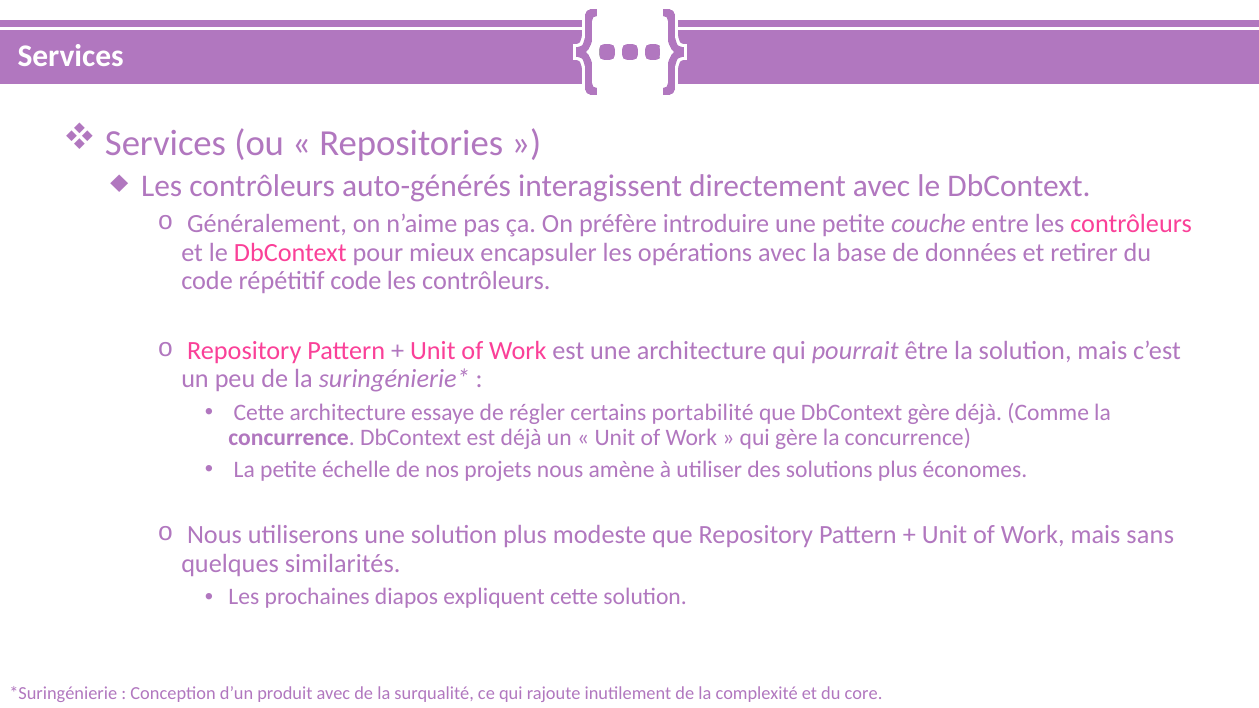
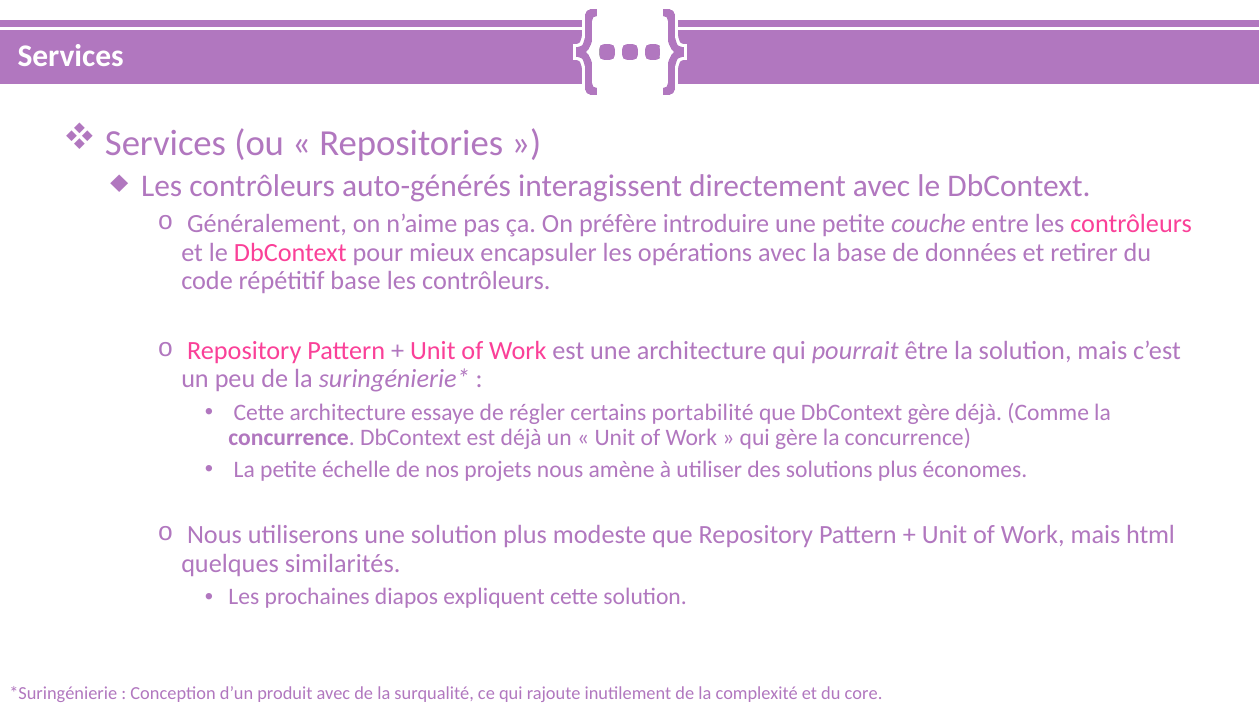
répétitif code: code -> base (356, 281)
sans: sans -> html (1150, 535)
